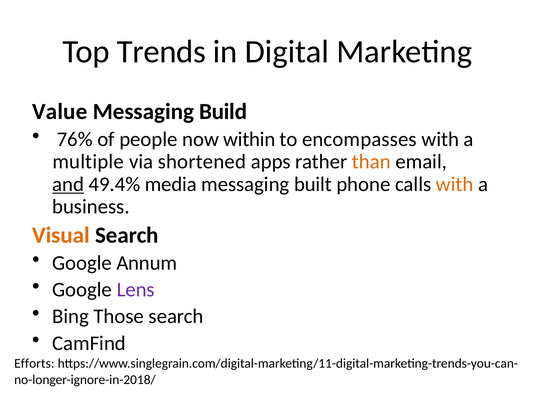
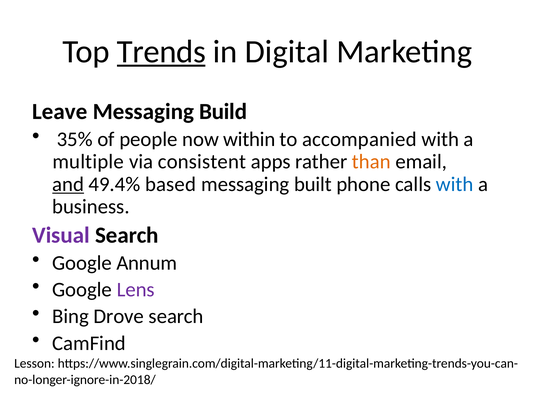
Trends underline: none -> present (161, 52)
Value: Value -> Leave (60, 112)
76%: 76% -> 35% (75, 139)
encompasses: encompasses -> accompanied (359, 139)
shortened: shortened -> consistent (202, 162)
media: media -> based (171, 184)
with colour: orange -> blue (455, 184)
Visual colour: orange -> purple (61, 235)
Those: Those -> Drove (119, 317)
Efforts: Efforts -> Lesson (34, 364)
